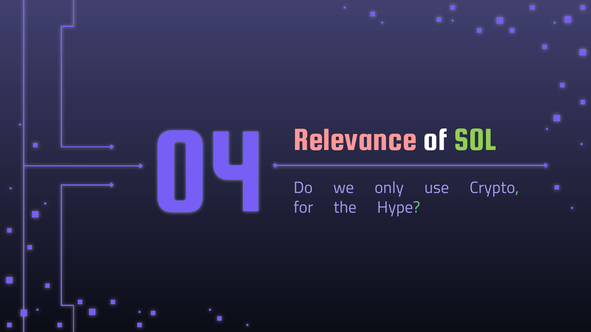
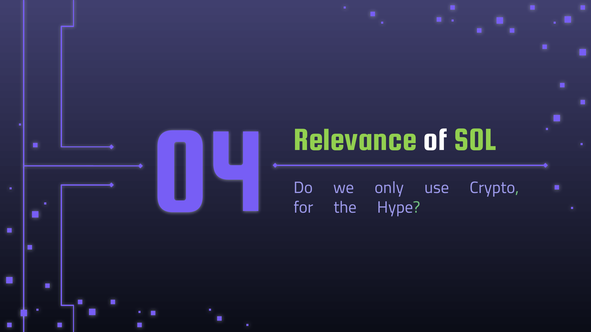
Relevance colour: pink -> light green (355, 139)
